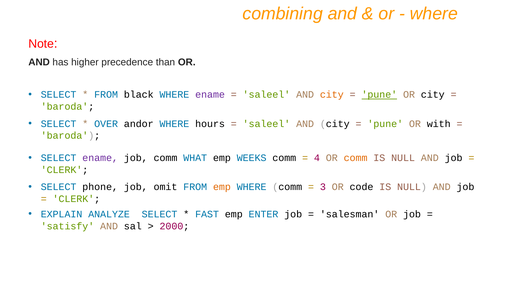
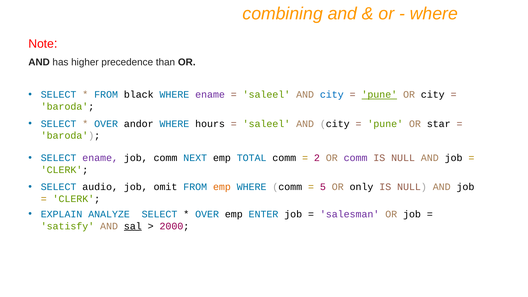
city colour: orange -> blue (332, 95)
with: with -> star (439, 124)
WHAT: WHAT -> NEXT (195, 158)
WEEKS: WEEKS -> TOTAL (252, 158)
4: 4 -> 2 (317, 158)
comm colour: orange -> purple (356, 158)
phone: phone -> audio (100, 187)
3: 3 -> 5 (323, 187)
code: code -> only (362, 187)
FAST: FAST -> OVER (207, 214)
salesman colour: black -> purple (350, 214)
sal underline: none -> present (133, 226)
